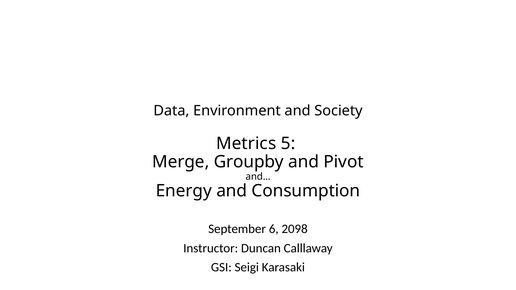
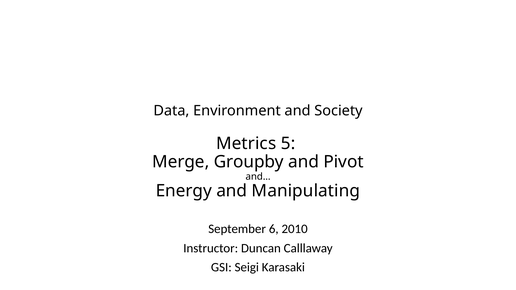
Consumption: Consumption -> Manipulating (306, 191)
2098: 2098 -> 2010 (295, 229)
